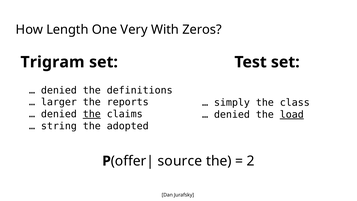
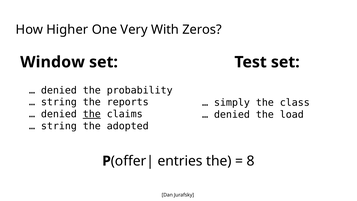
Length: Length -> Higher (67, 30)
Trigram: Trigram -> Window (53, 62)
definitions: definitions -> probability (140, 90)
larger: larger -> string (59, 102)
load underline: present -> none (292, 114)
source: source -> entries (180, 161)
2: 2 -> 8 (251, 161)
